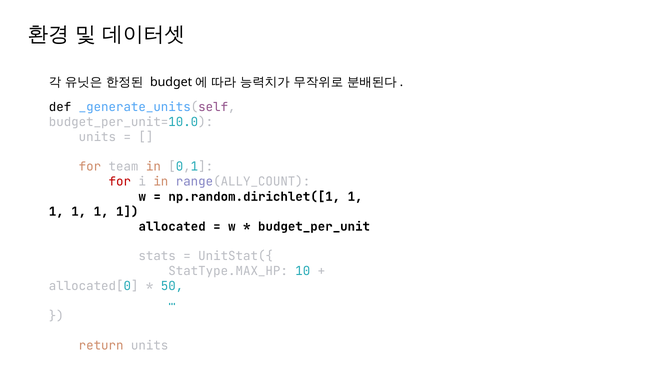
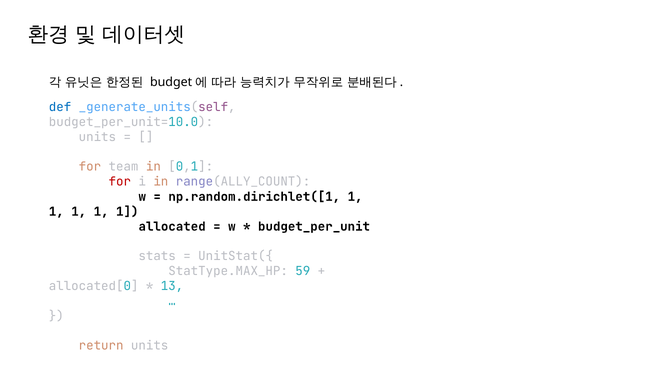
def colour: black -> blue (60, 107)
10: 10 -> 59 (303, 272)
50: 50 -> 13 (172, 287)
